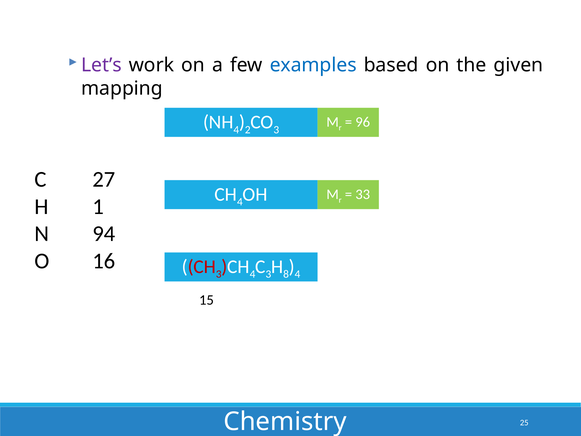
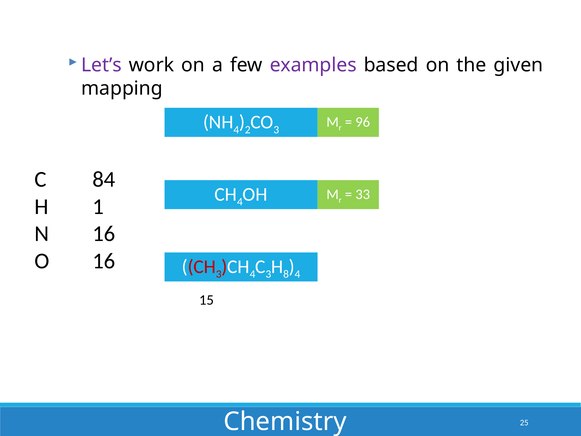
examples colour: blue -> purple (313, 65)
27: 27 -> 84 (104, 179)
N 94: 94 -> 16 (104, 234)
